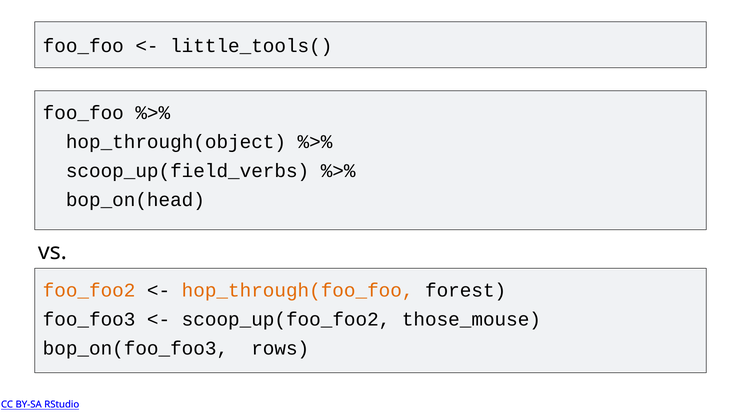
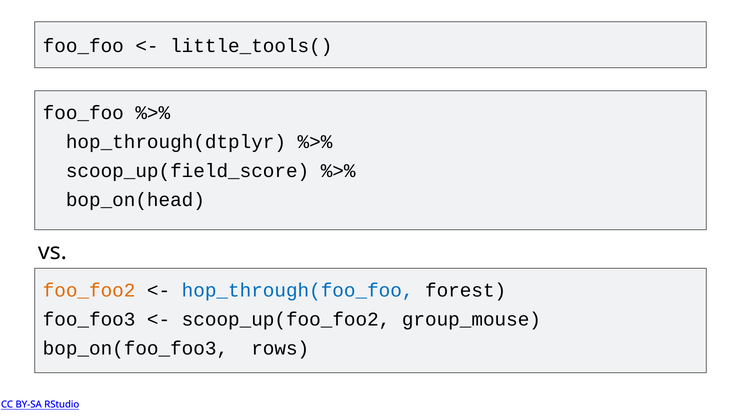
hop_through(object: hop_through(object -> hop_through(dtplyr (176, 142)
scoop_up(field_verbs: scoop_up(field_verbs -> scoop_up(field_score (188, 171)
hop_through(foo_foo colour: orange -> blue (298, 290)
those_mouse: those_mouse -> group_mouse (471, 319)
